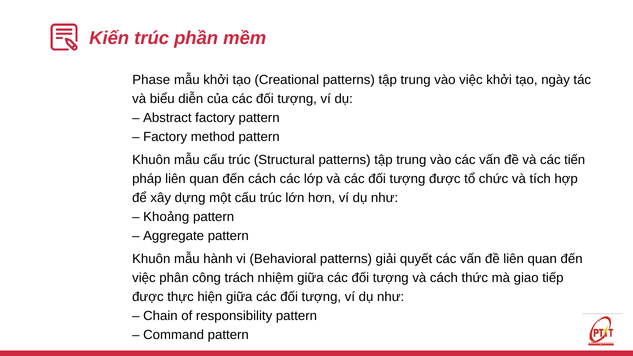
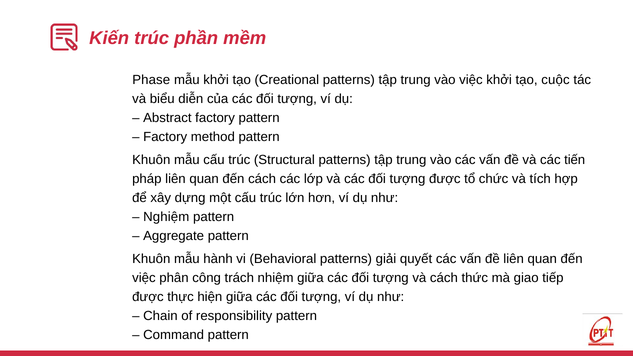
ngày: ngày -> cuộc (555, 80)
Khoảng: Khoảng -> Nghiệm (166, 217)
